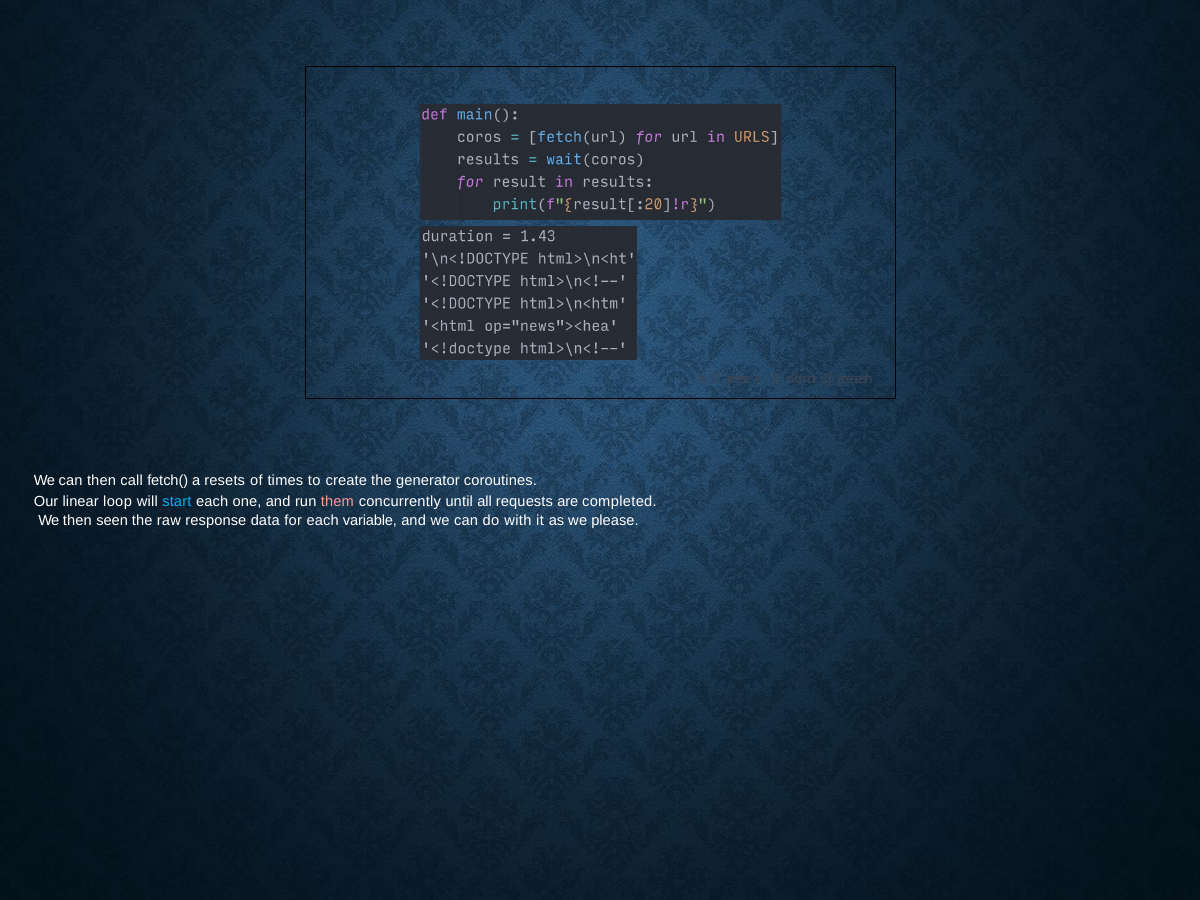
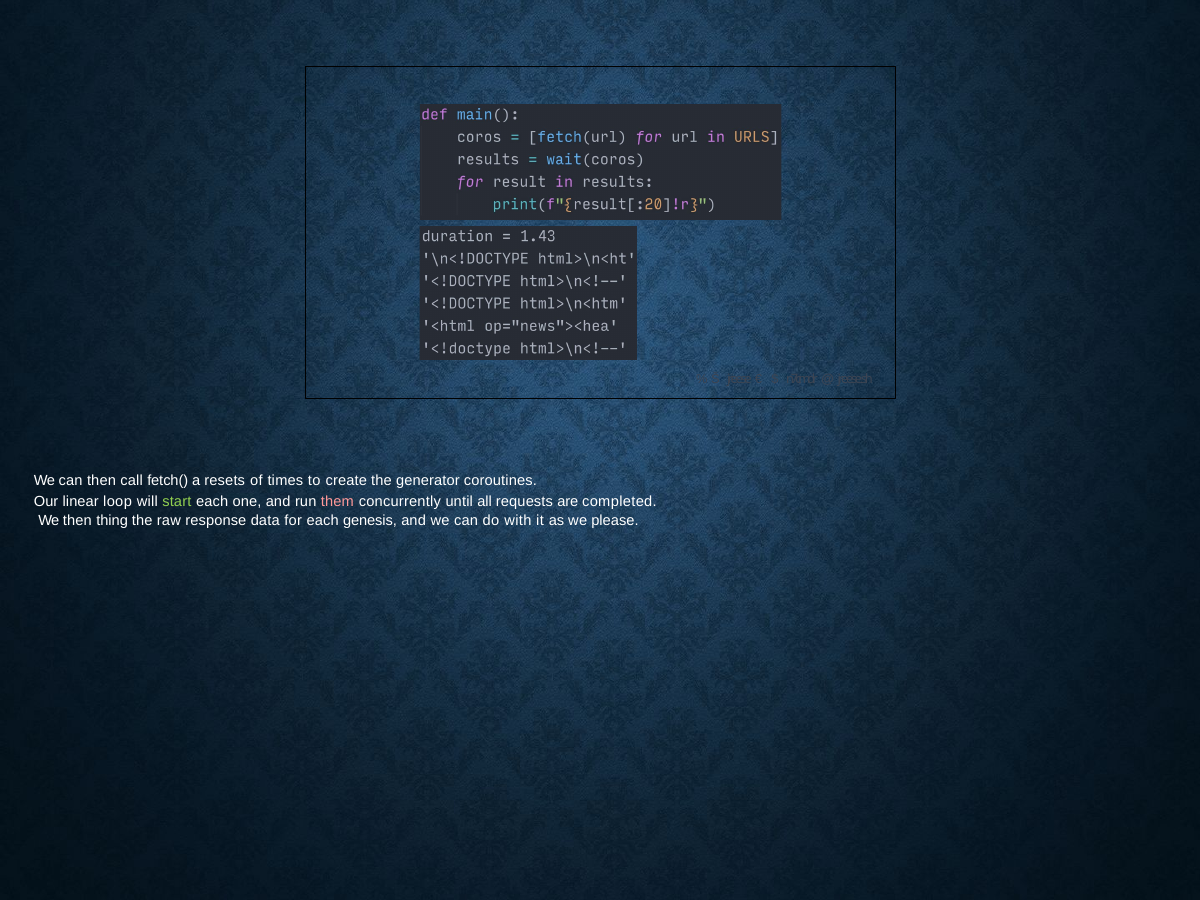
start colour: light blue -> light green (177, 501)
seen: seen -> thing (112, 521)
variable: variable -> genesis (370, 521)
